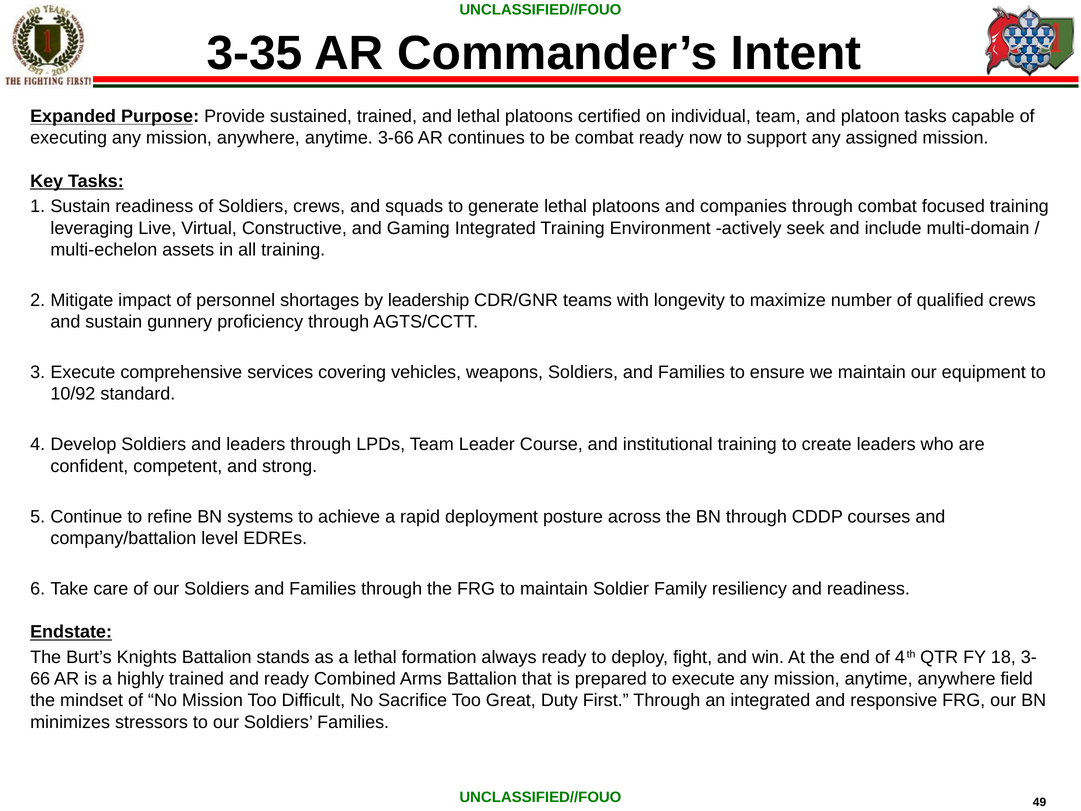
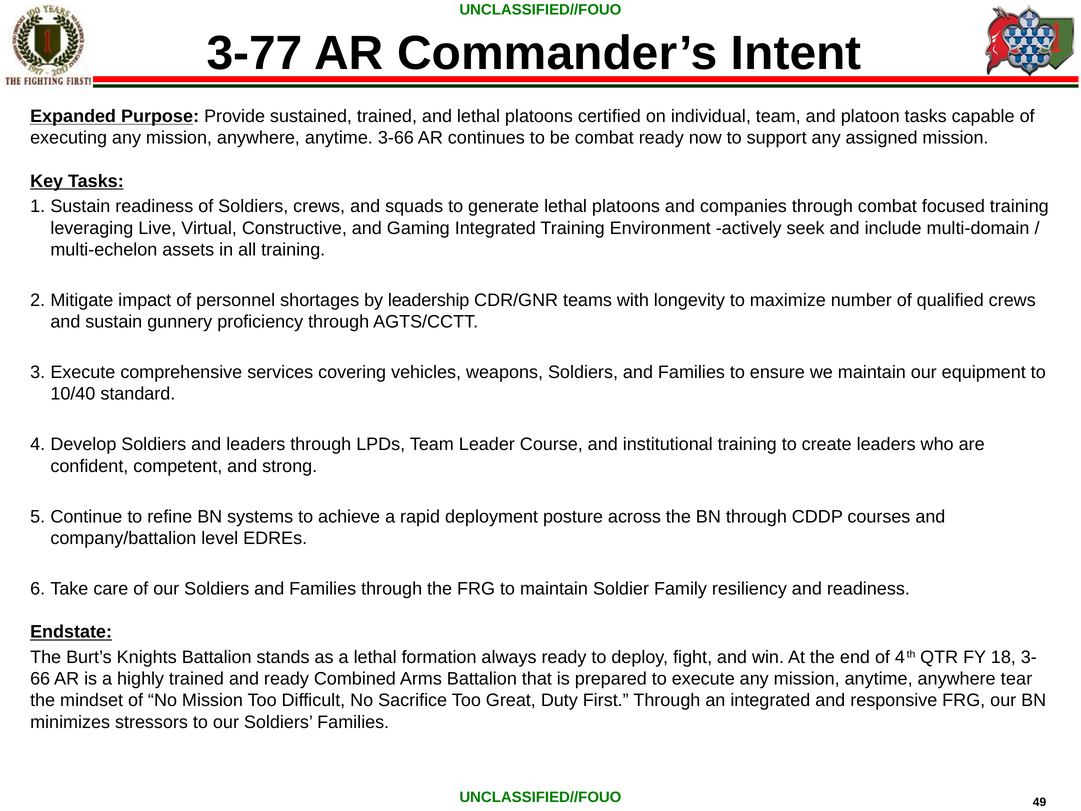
3-35: 3-35 -> 3-77 (255, 54)
10/92: 10/92 -> 10/40 (73, 394)
field: field -> tear (1016, 679)
